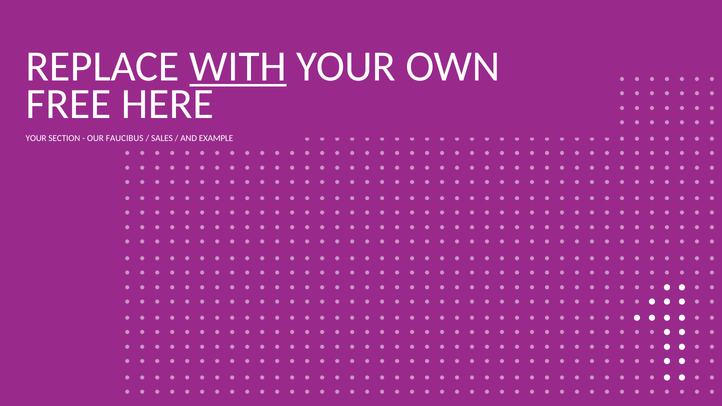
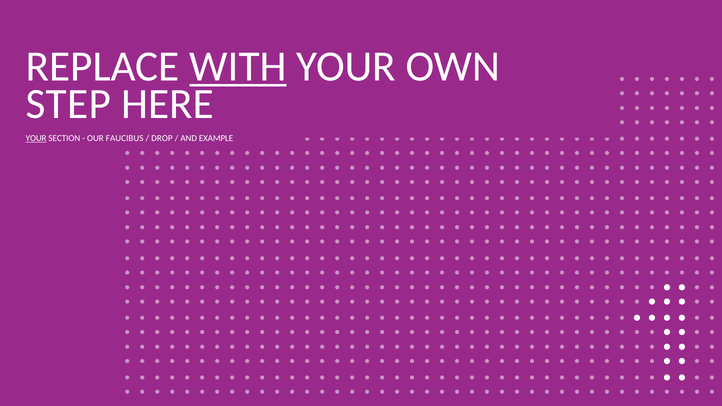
FREE: FREE -> STEP (68, 104)
YOUR underline: none -> present (36, 138)
SALES: SALES -> DROP (162, 138)
